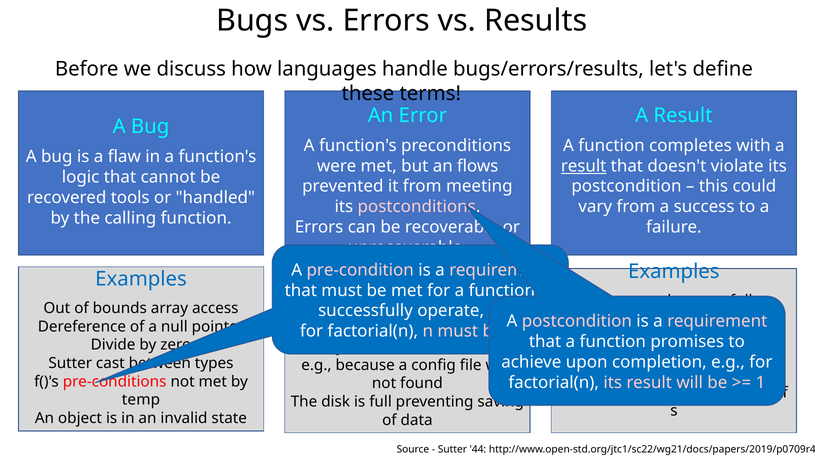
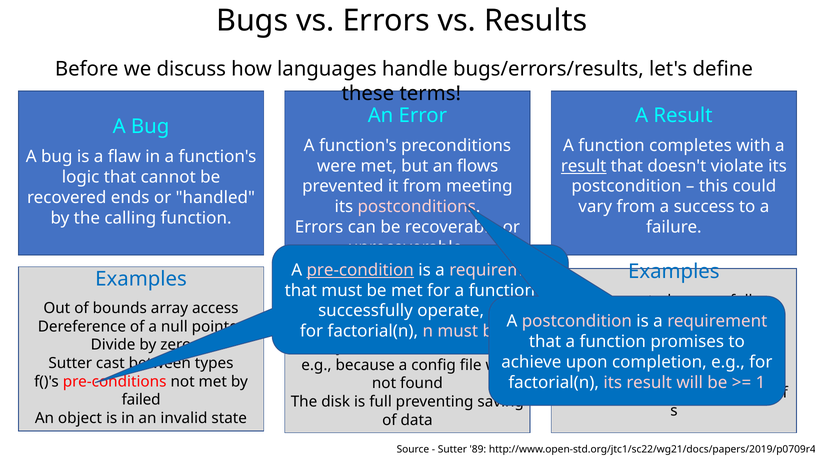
tools: tools -> ends (130, 198)
pre-condition underline: none -> present (360, 270)
temp: temp -> failed (141, 400)
44: 44 -> 89 (478, 450)
